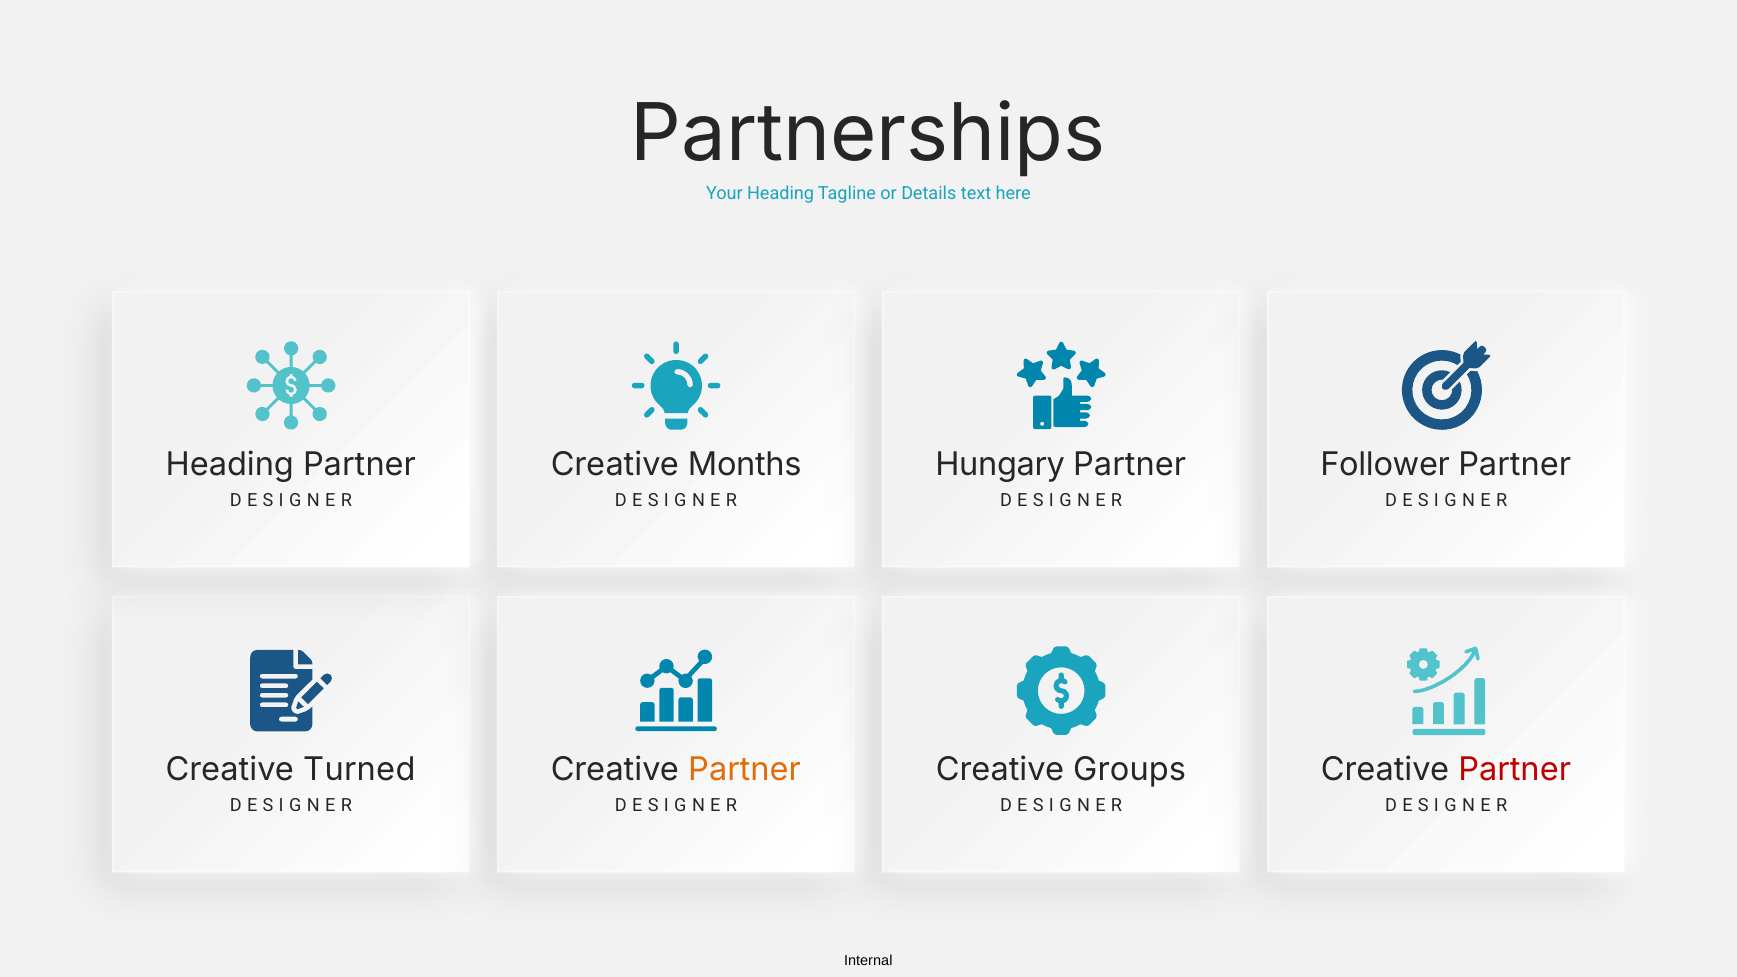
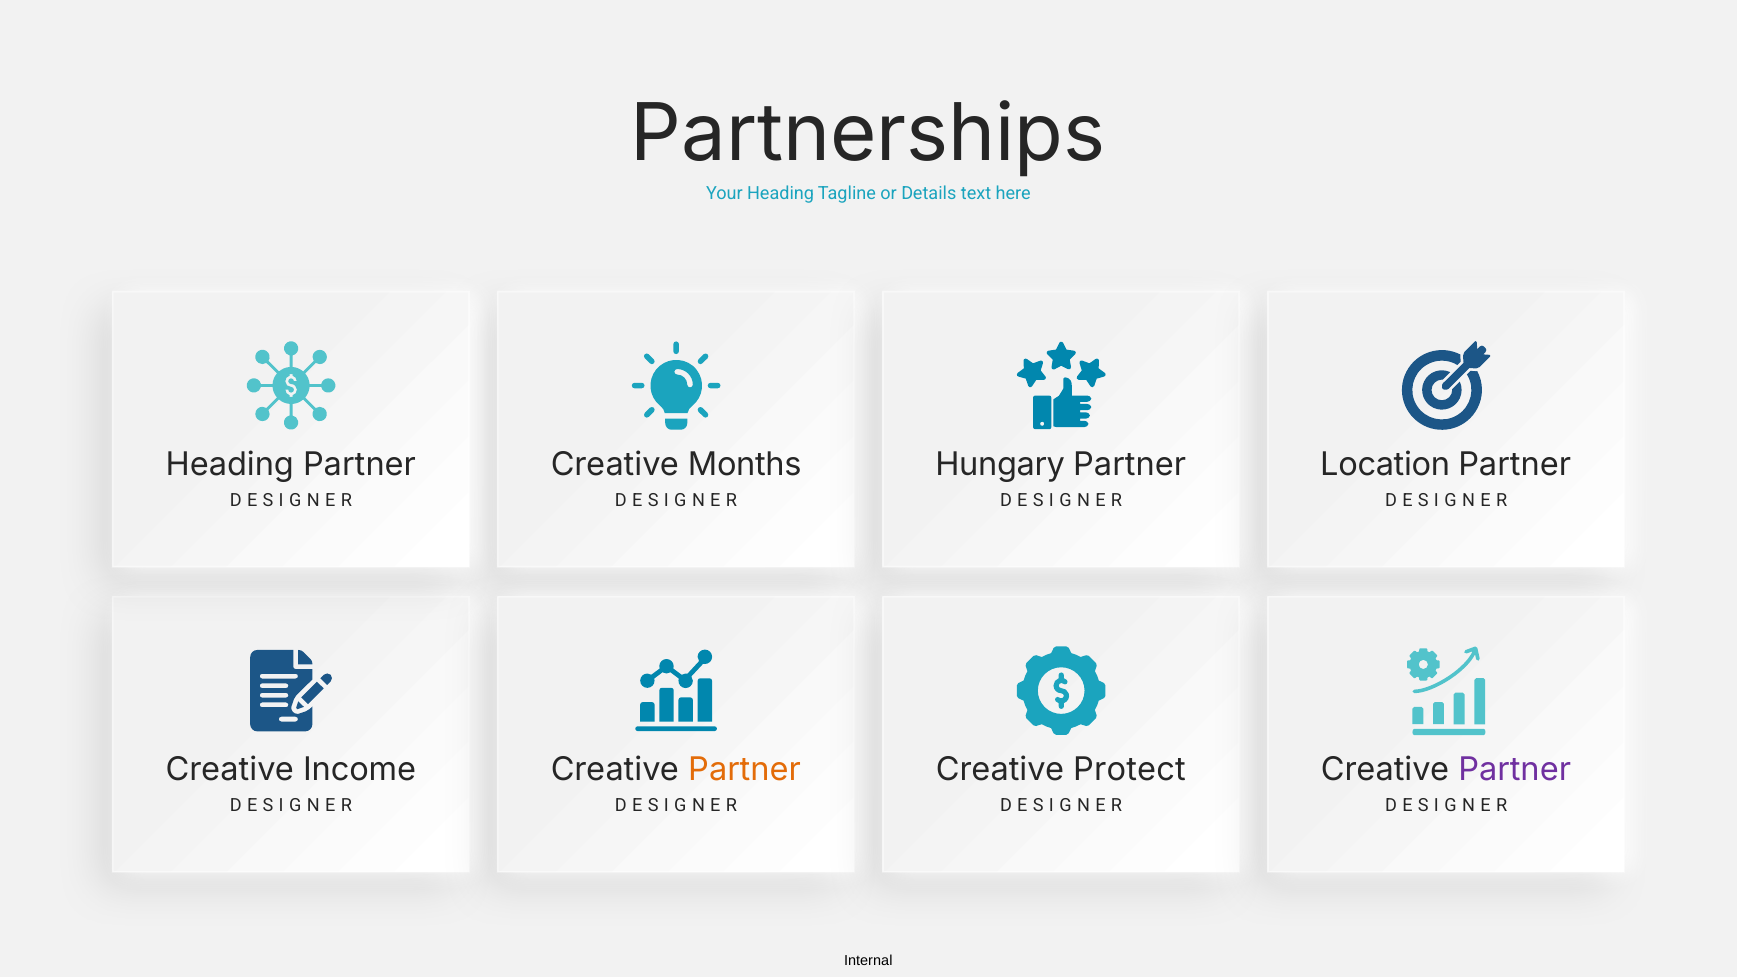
Follower: Follower -> Location (1385, 464)
Turned: Turned -> Income (360, 770)
Groups: Groups -> Protect (1130, 770)
Partner colour: red -> purple (1515, 770)
